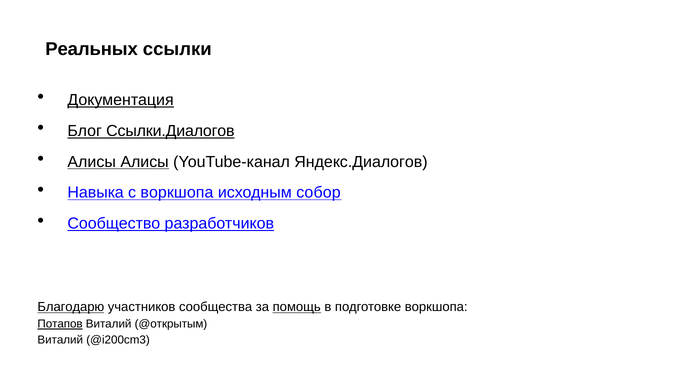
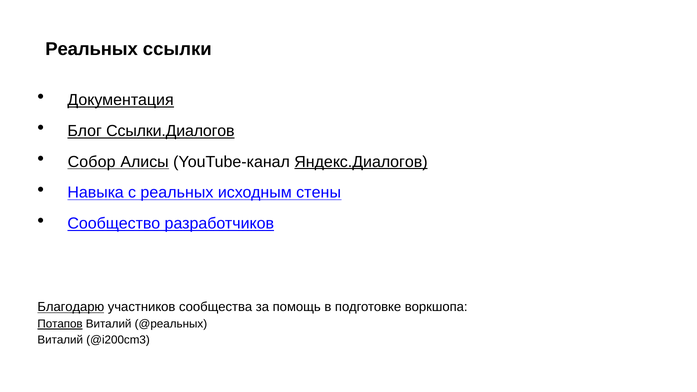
Алисы: Алисы -> Собор (92, 162)
Яндекс.Диалогов underline: none -> present (361, 162)
с воркшопа: воркшопа -> реальных (177, 193)
собор: собор -> стены (319, 193)
помощь underline: present -> none (297, 307)
@открытым: @открытым -> @реальных (171, 324)
